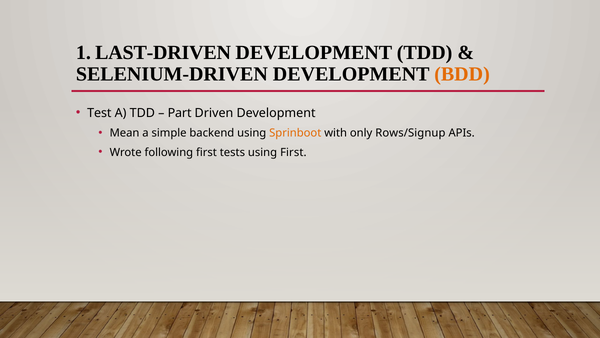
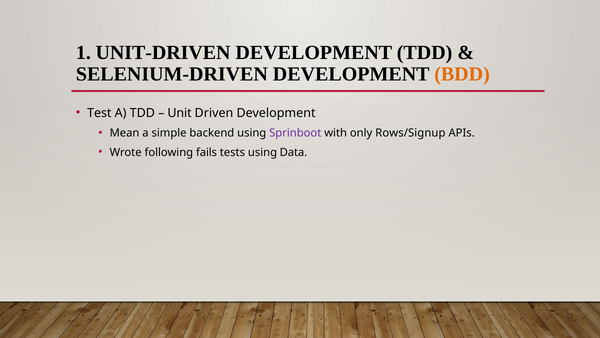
LAST-DRIVEN: LAST-DRIVEN -> UNIT-DRIVEN (163, 53)
Part: Part -> Unit (180, 113)
Sprinboot colour: orange -> purple (295, 133)
following first: first -> fails (207, 152)
using First: First -> Data (293, 152)
